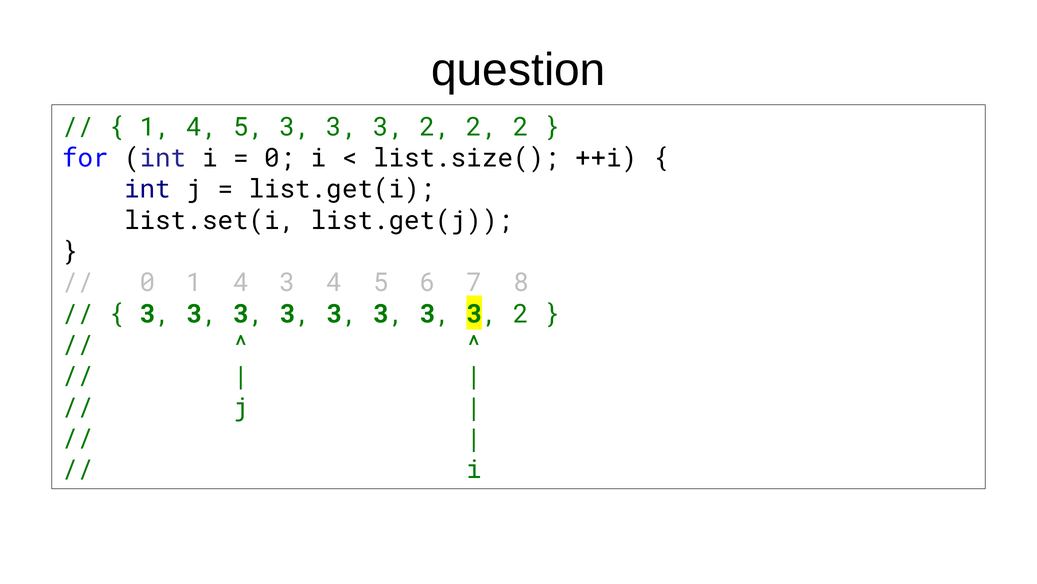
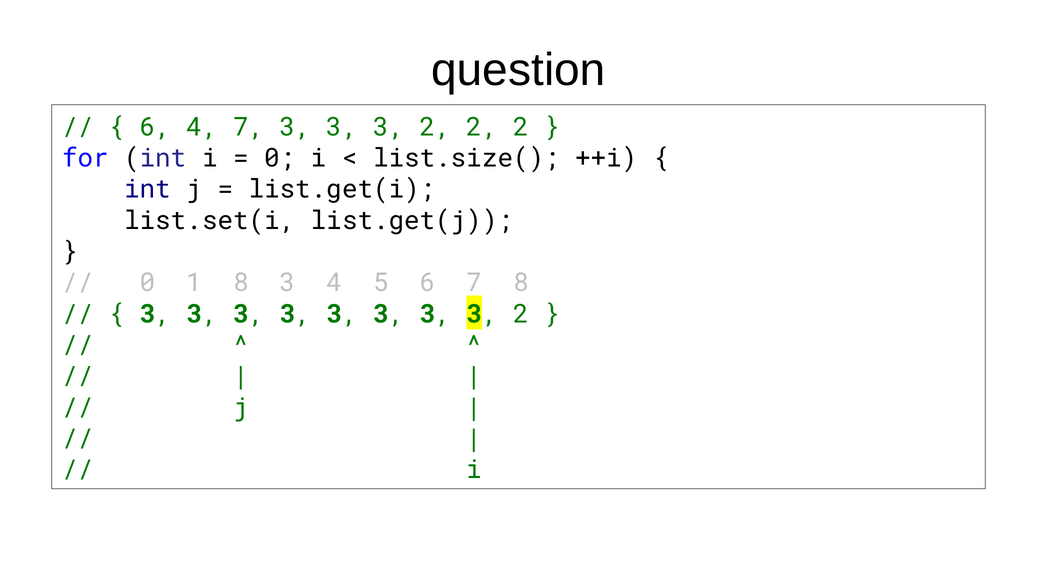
1: 1 -> 6 (155, 127)
5: 5 -> 7 (249, 127)
0 1 4: 4 -> 8 (241, 283)
